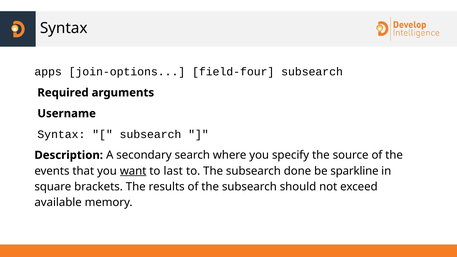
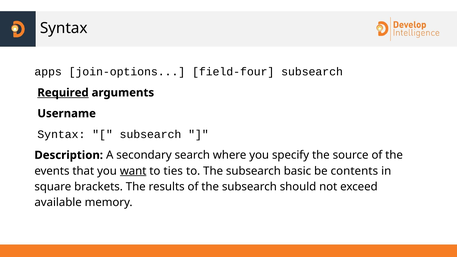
Required underline: none -> present (63, 93)
last: last -> ties (173, 171)
done: done -> basic (297, 171)
sparkline: sparkline -> contents (354, 171)
